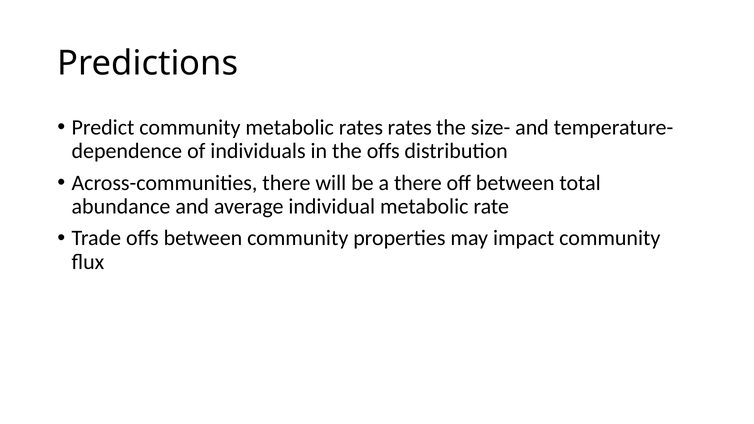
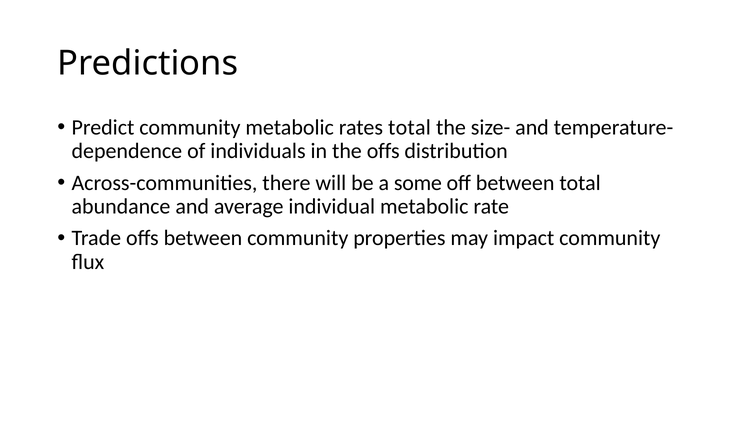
rates rates: rates -> total (409, 127)
a there: there -> some (418, 183)
